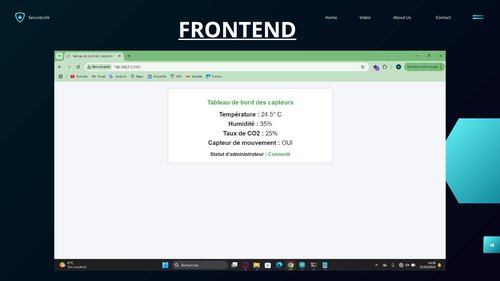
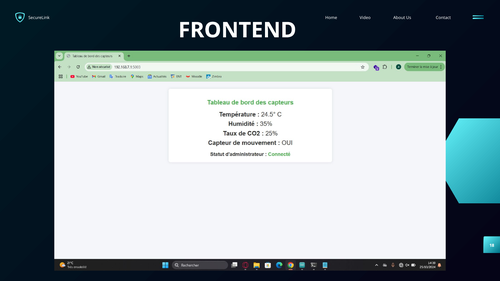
FRONTEND underline: present -> none (237, 30)
